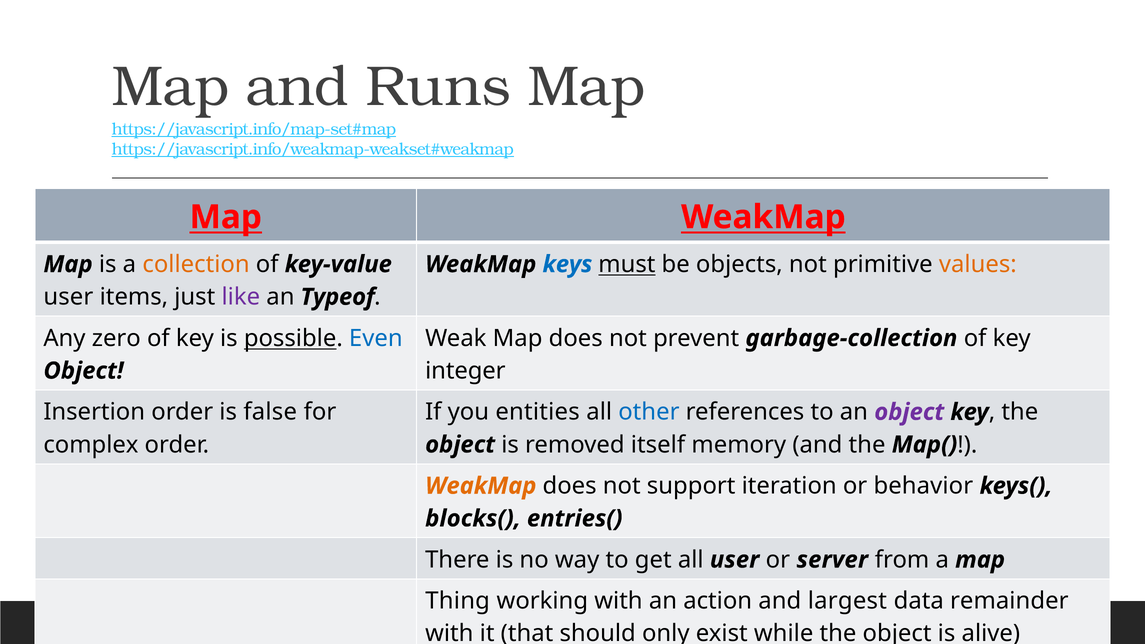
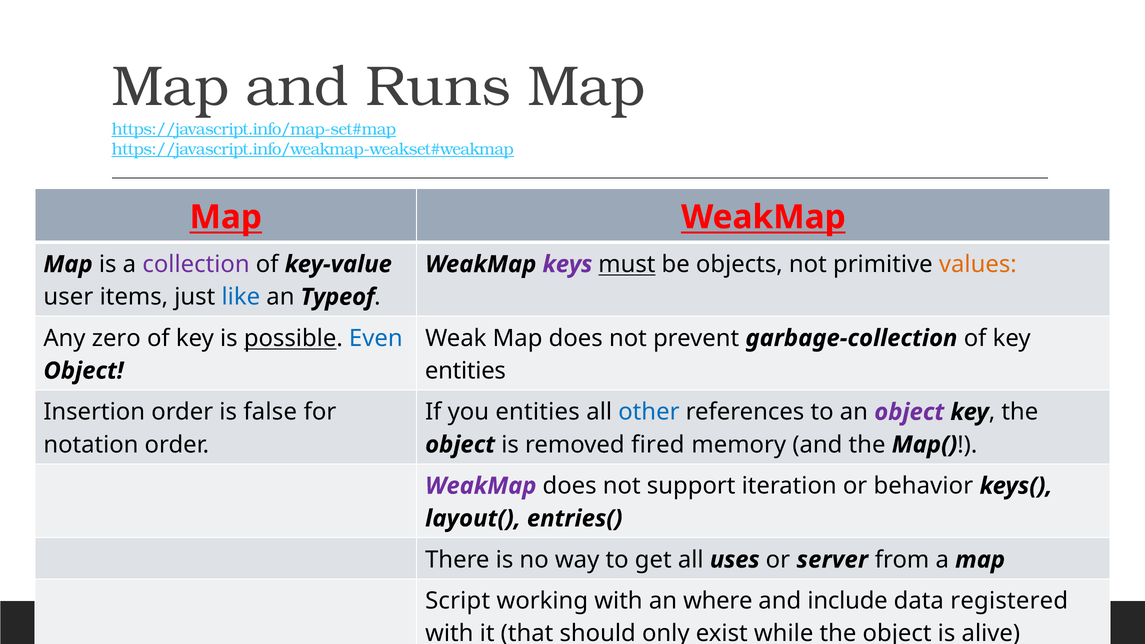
collection colour: orange -> purple (196, 264)
keys colour: blue -> purple (567, 264)
like colour: purple -> blue (241, 297)
integer: integer -> entities (465, 371)
complex: complex -> notation (91, 445)
itself: itself -> fired (658, 445)
WeakMap colour: orange -> purple (481, 486)
blocks(: blocks( -> layout( (473, 519)
all user: user -> uses (735, 560)
Thing: Thing -> Script (458, 601)
action: action -> where (718, 601)
largest: largest -> include (848, 601)
remainder: remainder -> registered (1009, 601)
